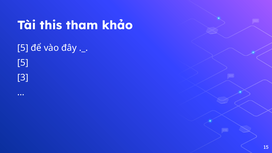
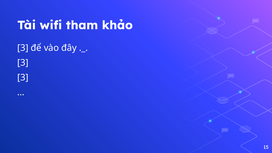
this: this -> wifi (51, 25)
5: 5 -> 3 (23, 48)
5: 5 -> 3 (23, 63)
